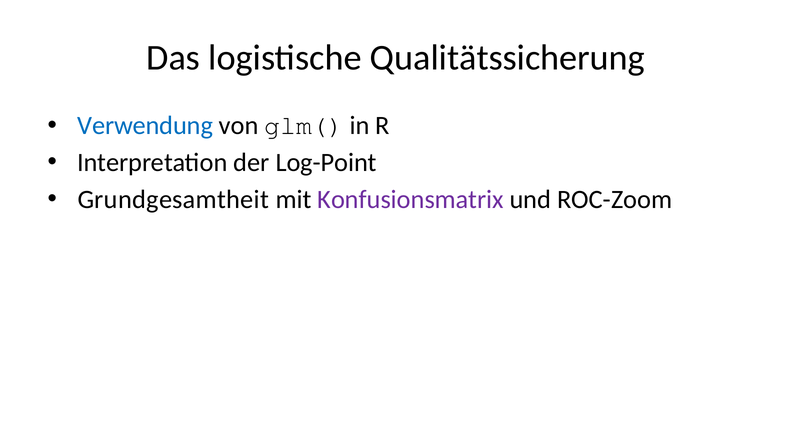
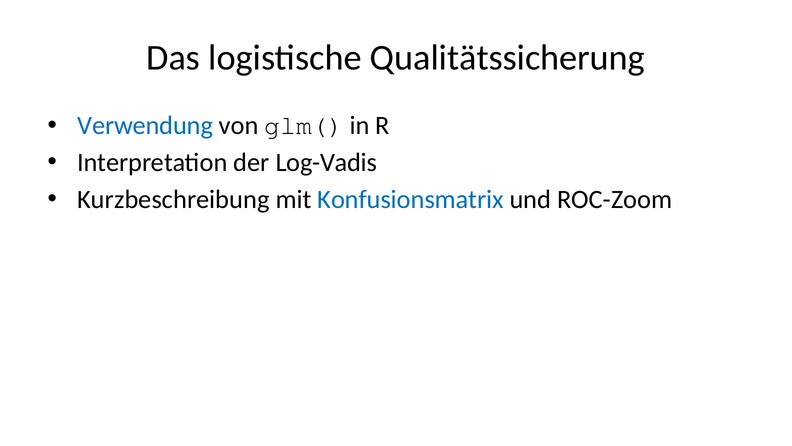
Log-Point: Log-Point -> Log-Vadis (326, 163)
Grundgesamtheit: Grundgesamtheit -> Kurzbeschreibung (173, 200)
Konfusionsmatrix colour: purple -> blue (411, 200)
